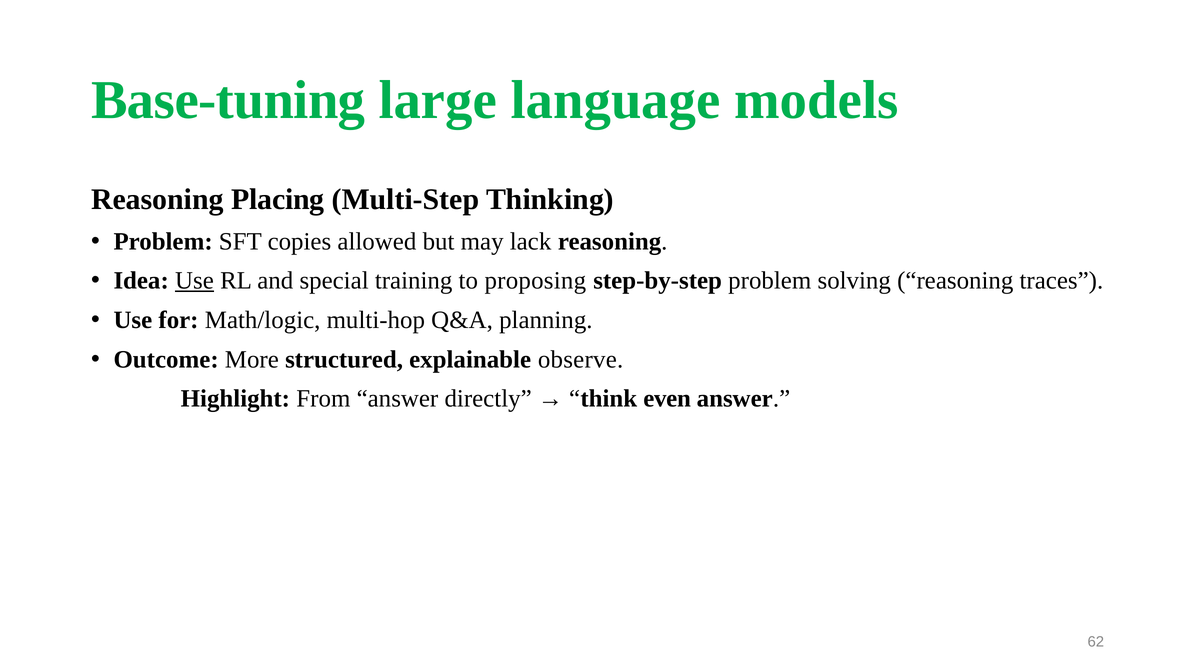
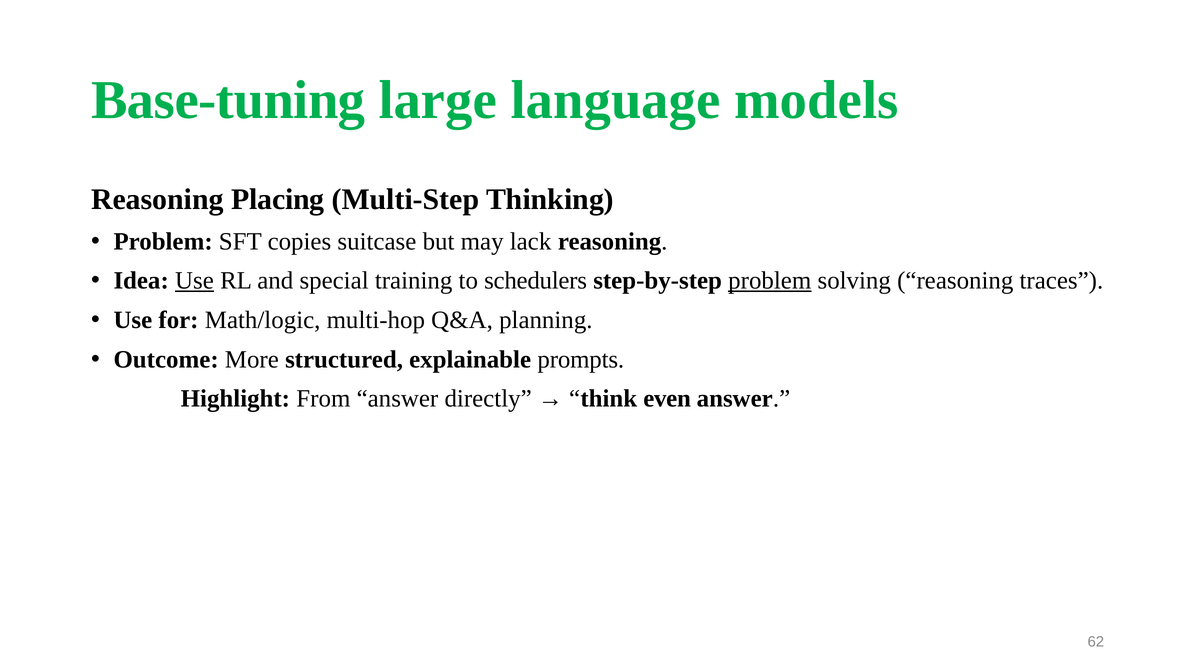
allowed: allowed -> suitcase (377, 241)
proposing: proposing -> schedulers (536, 281)
problem underline: none -> present (770, 281)
observe: observe -> prompts (581, 359)
